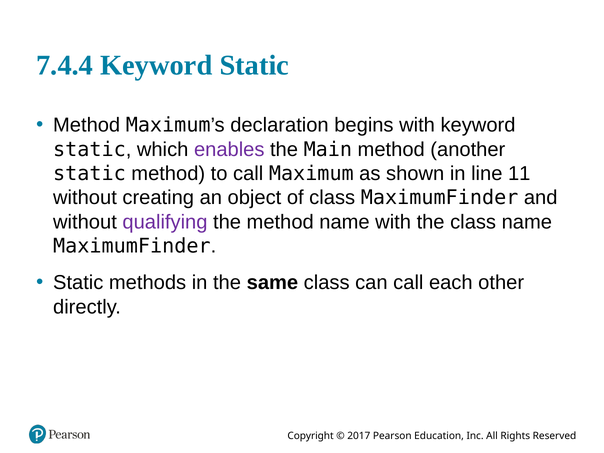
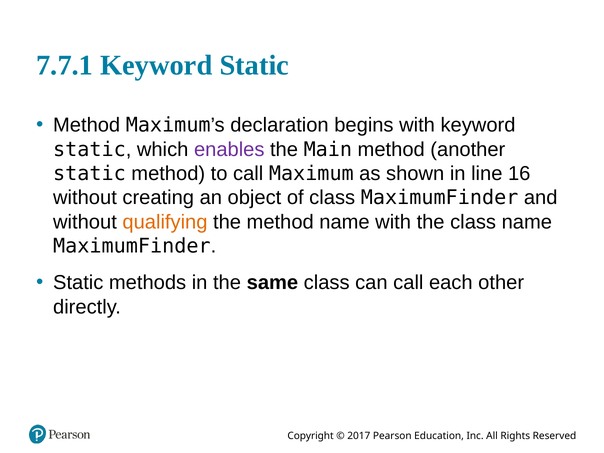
7.4.4: 7.4.4 -> 7.7.1 (65, 66)
11: 11 -> 16 (519, 174)
qualifying colour: purple -> orange (165, 222)
